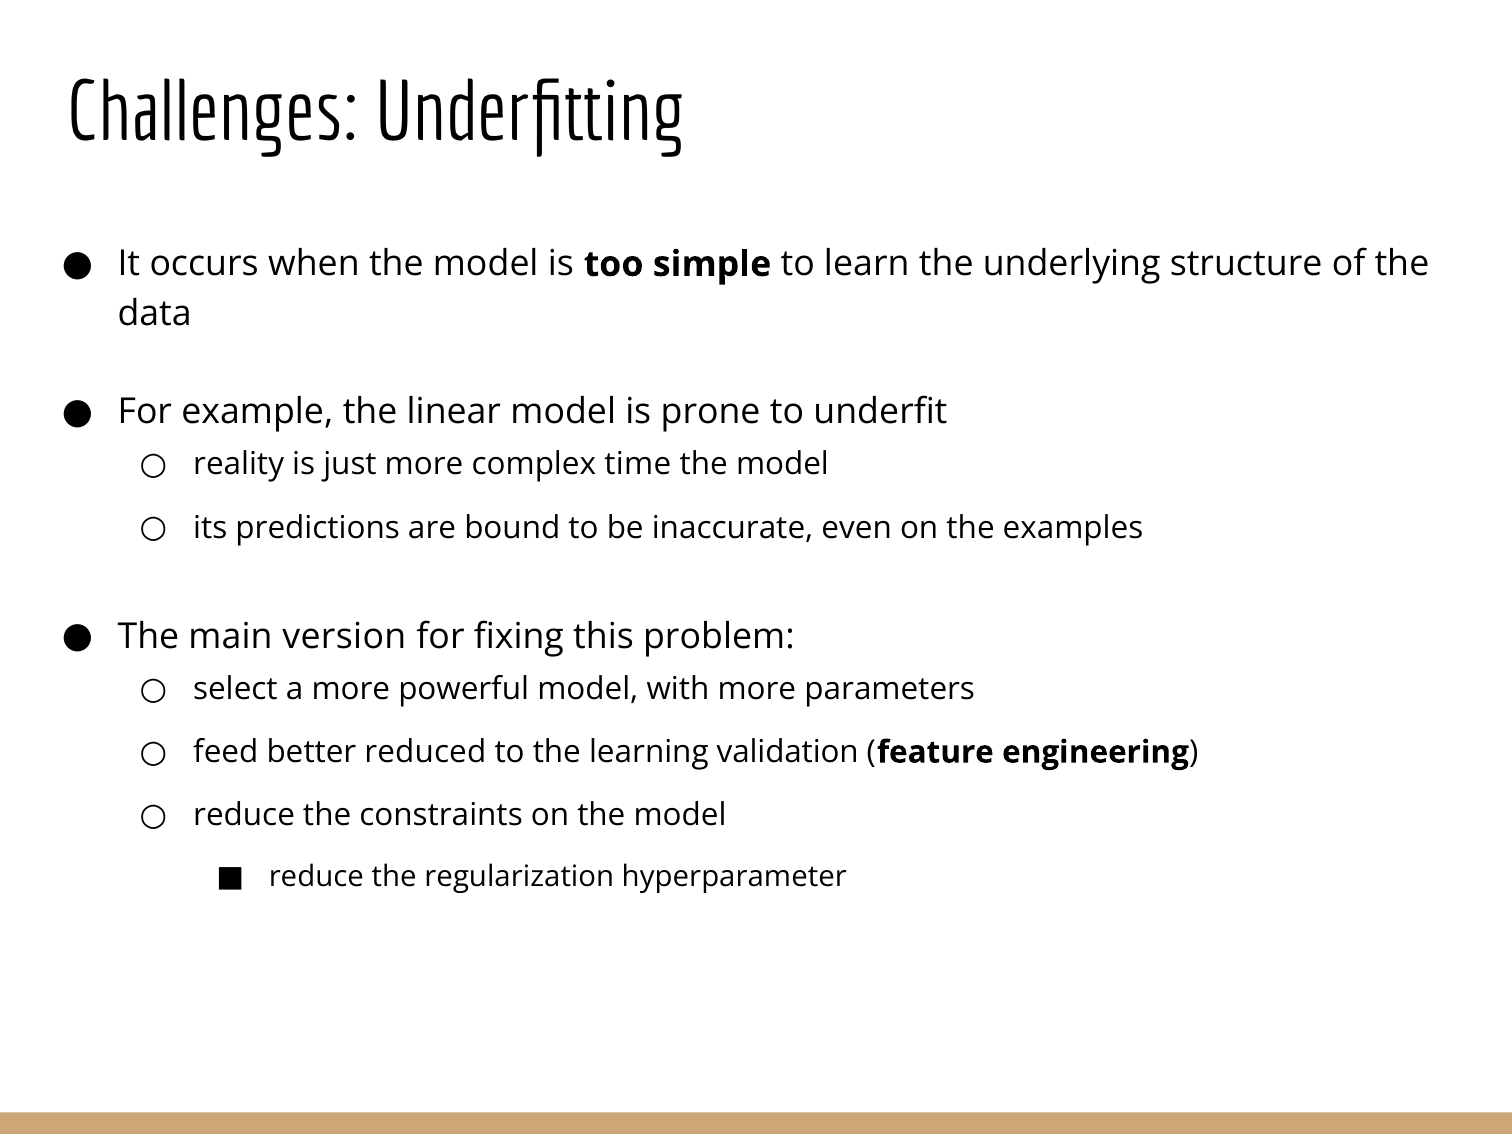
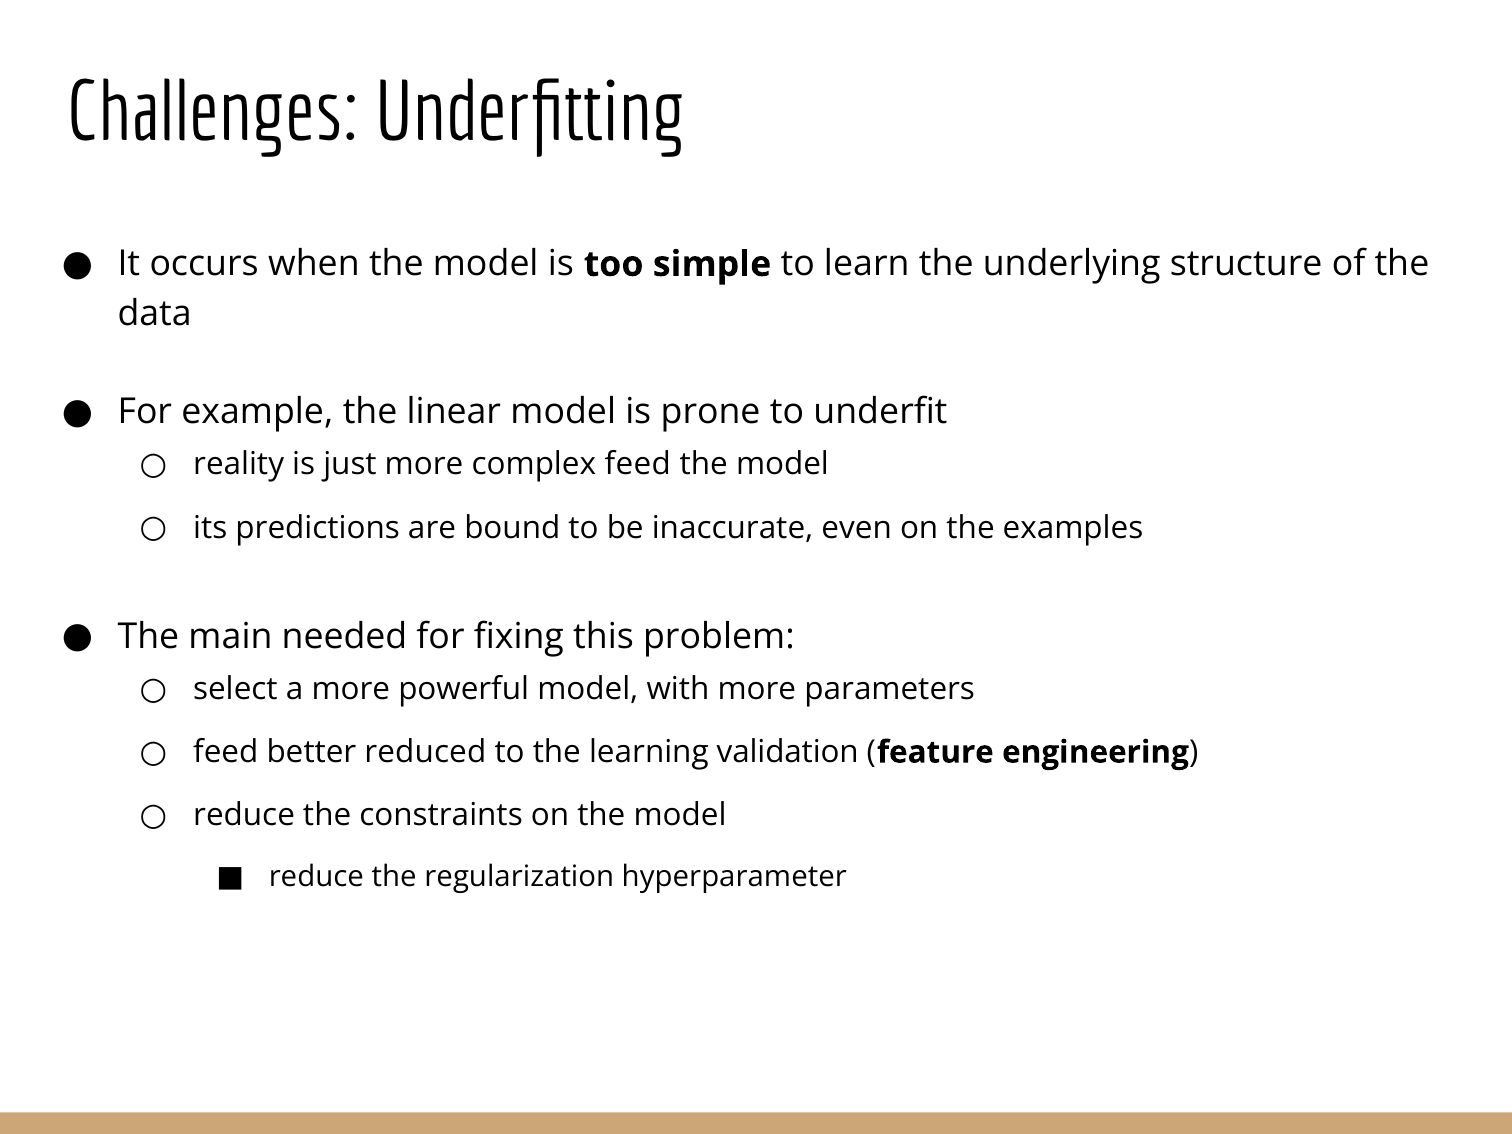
complex time: time -> feed (638, 465)
version: version -> needed (344, 637)
